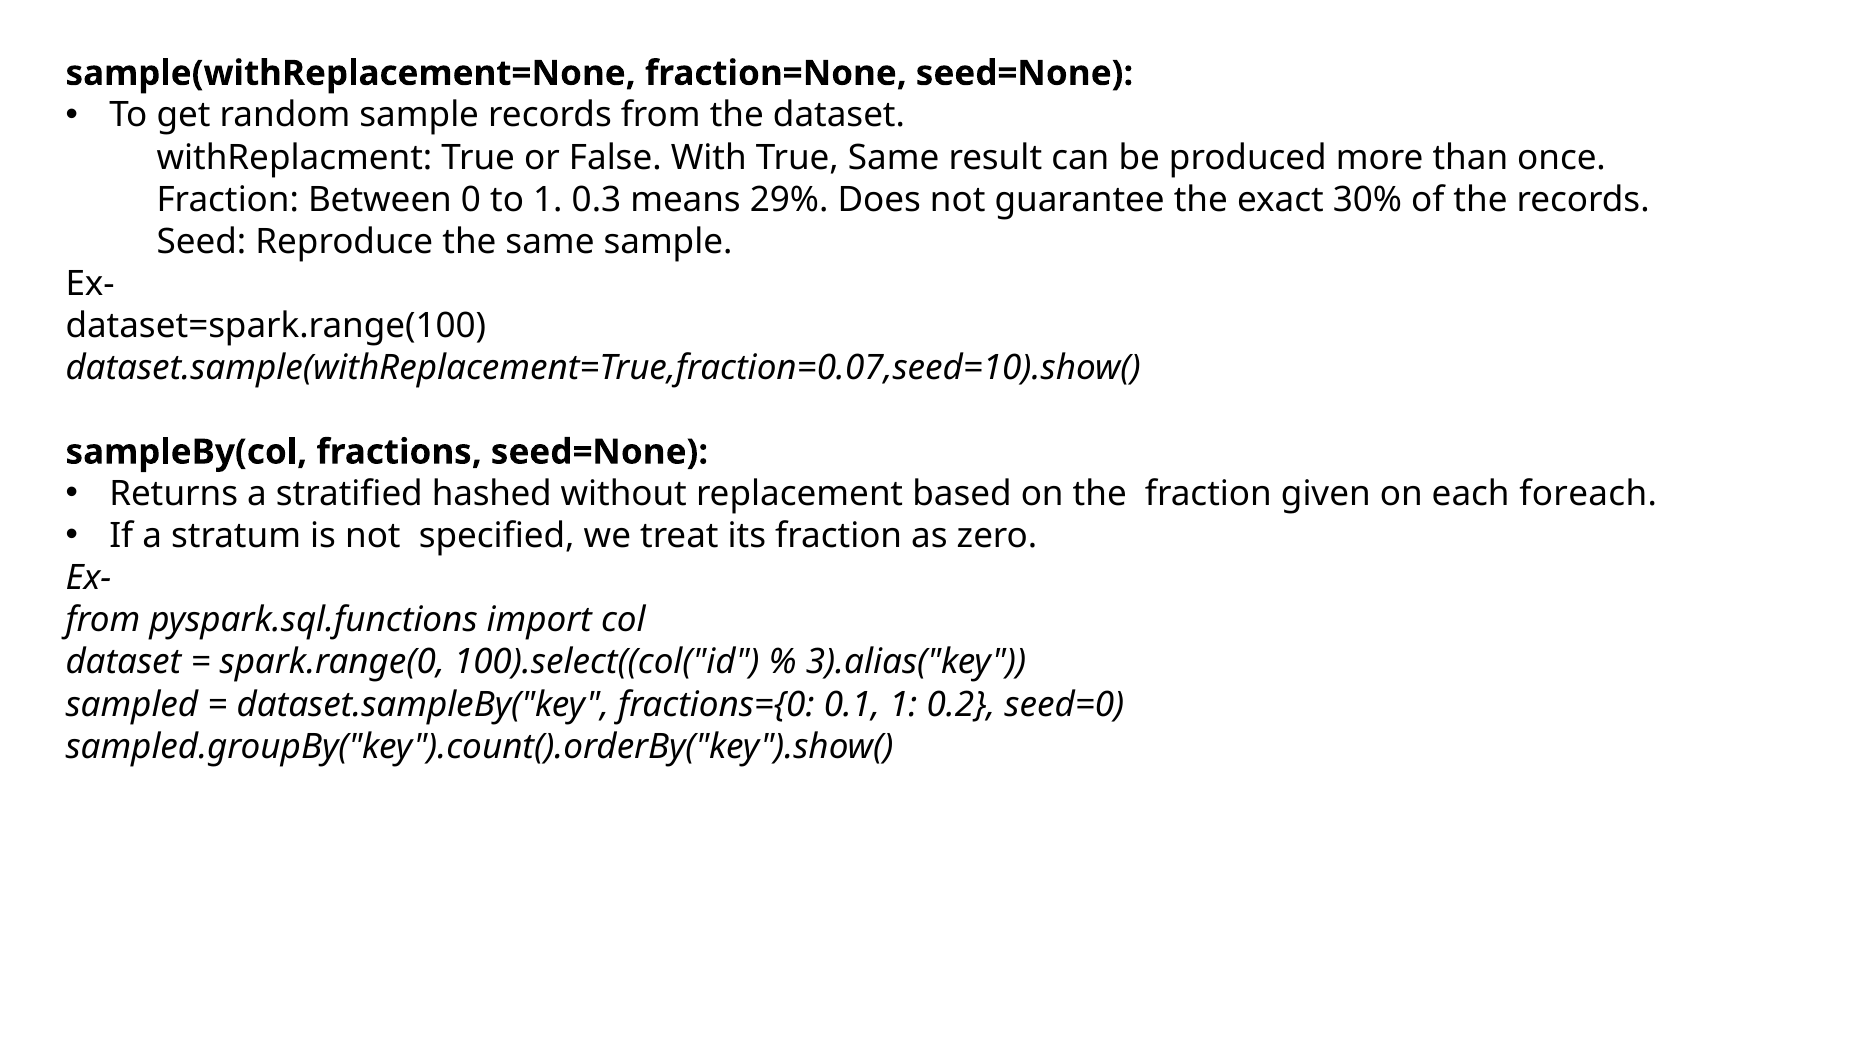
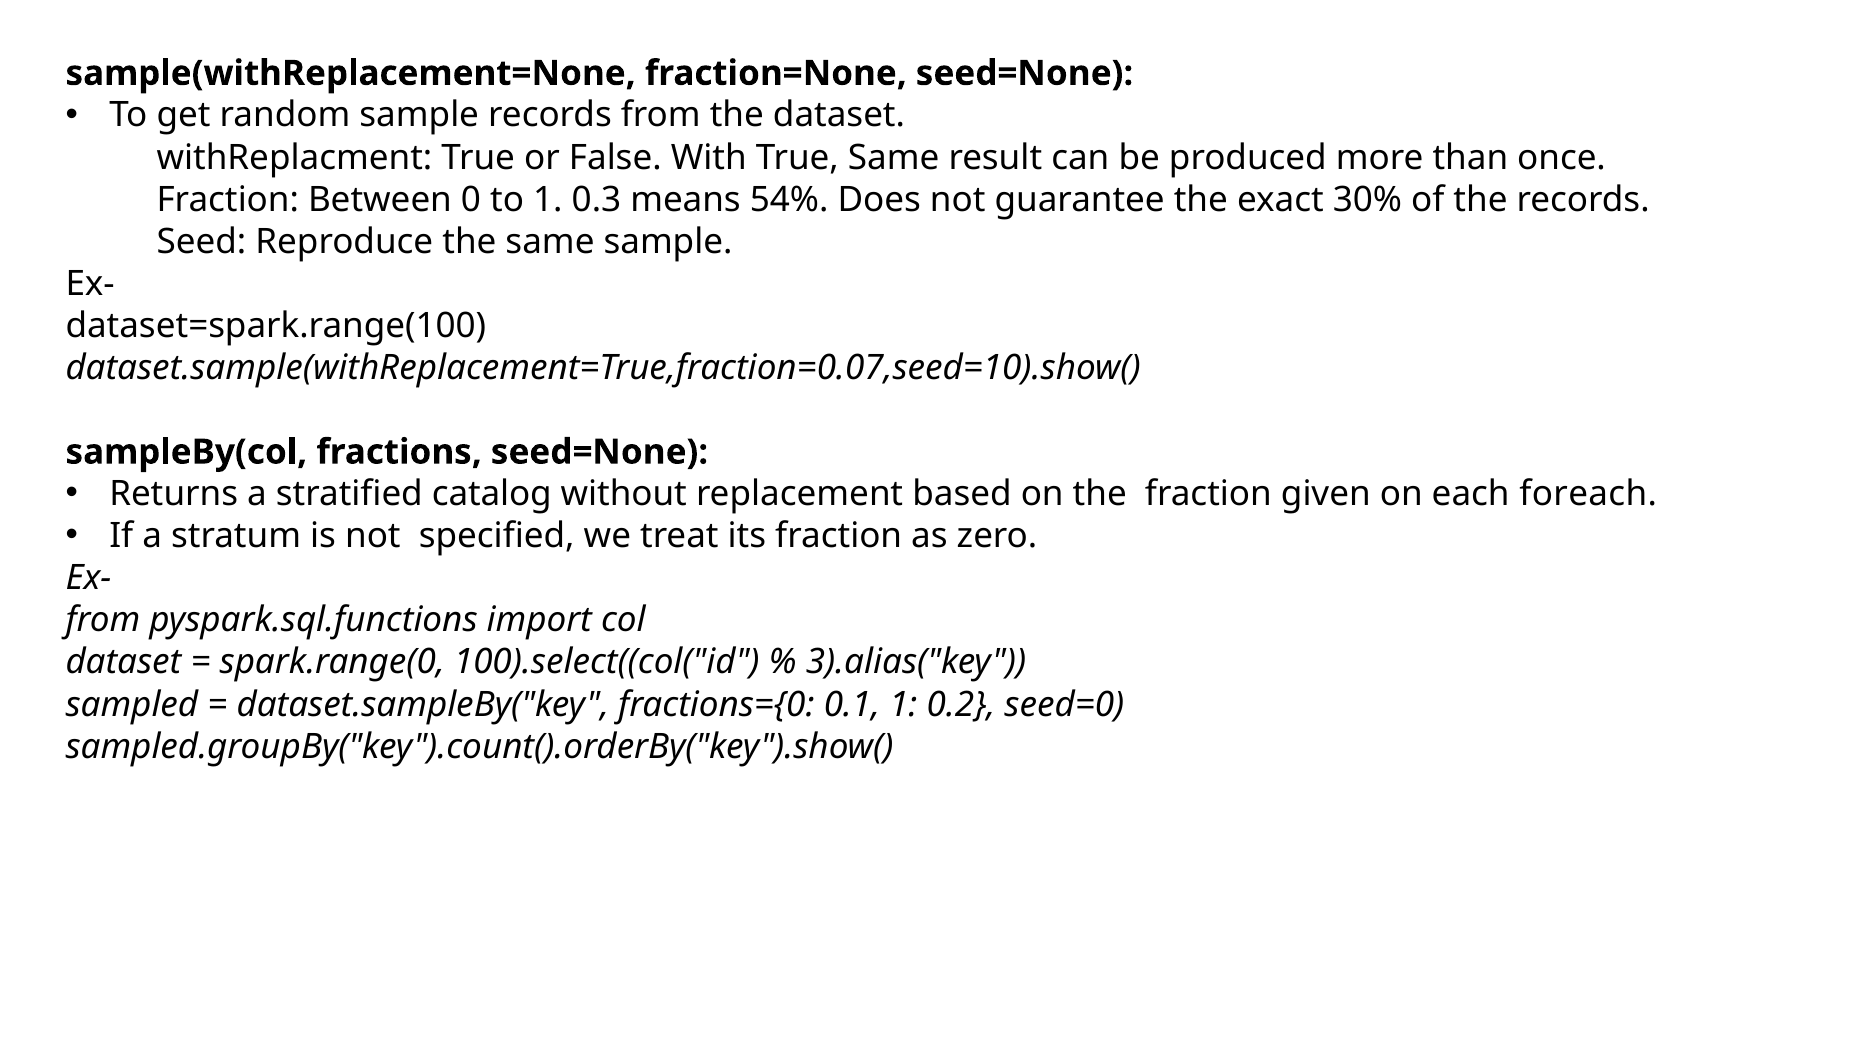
29%: 29% -> 54% (789, 200)
hashed: hashed -> catalog (492, 494)
